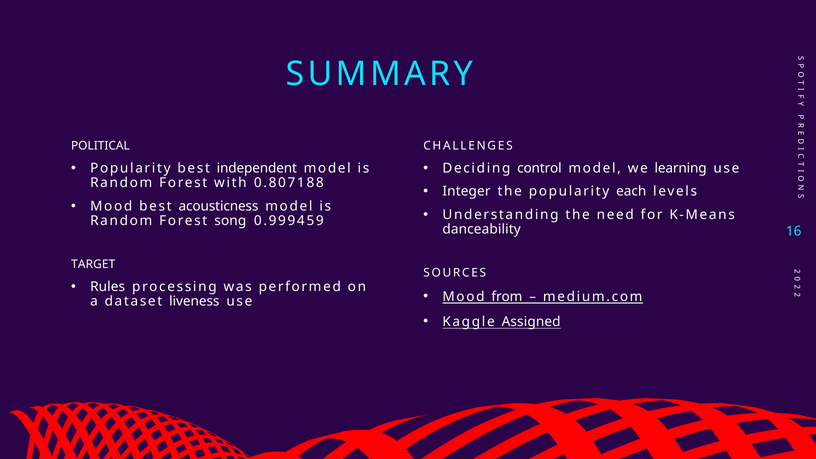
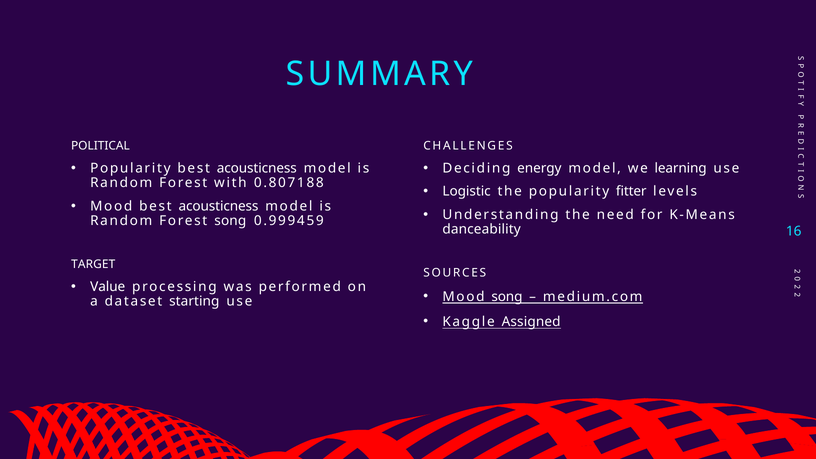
Popularity best independent: independent -> acousticness (257, 168)
control: control -> energy (539, 168)
Integer: Integer -> Logistic (467, 191)
each: each -> fitter (631, 191)
Rules: Rules -> Value (108, 287)
Mood from: from -> song (507, 297)
liveness: liveness -> starting (194, 301)
